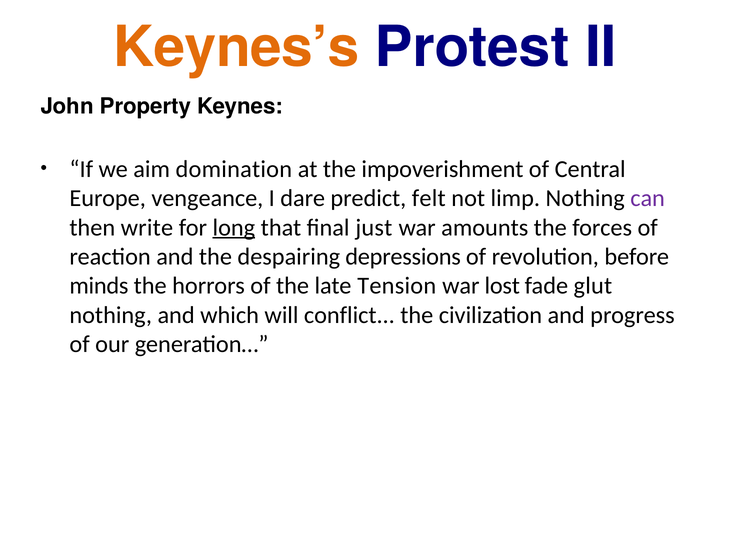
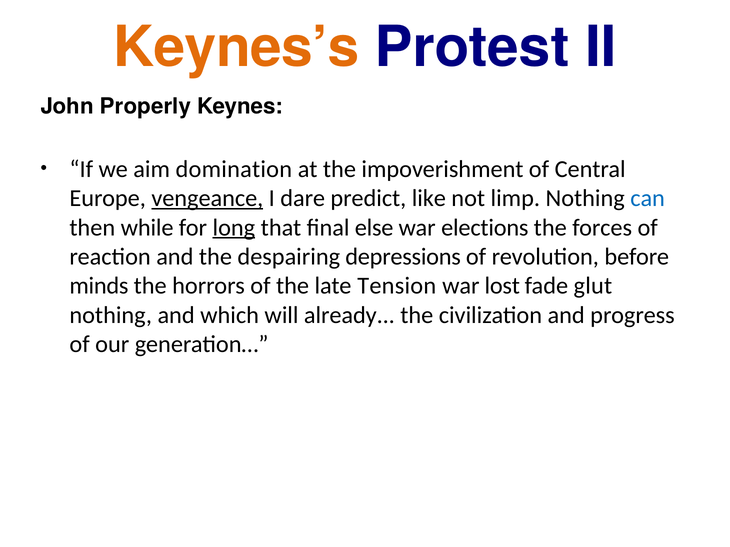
Property: Property -> Properly (145, 106)
vengeance underline: none -> present (207, 199)
felt: felt -> like (429, 199)
can colour: purple -> blue (648, 199)
write: write -> while (147, 228)
just: just -> else (374, 228)
amounts: amounts -> elections (485, 228)
conflict: conflict -> already (349, 315)
